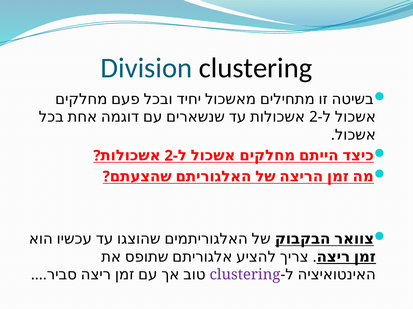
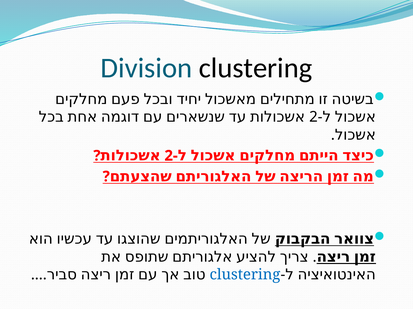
clustering colour: purple -> blue (245, 275)
